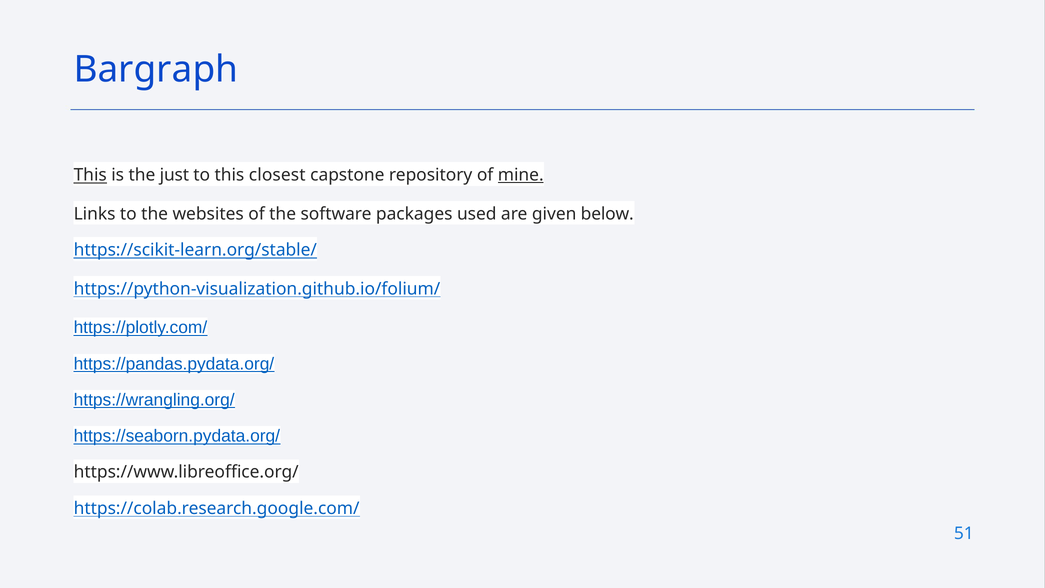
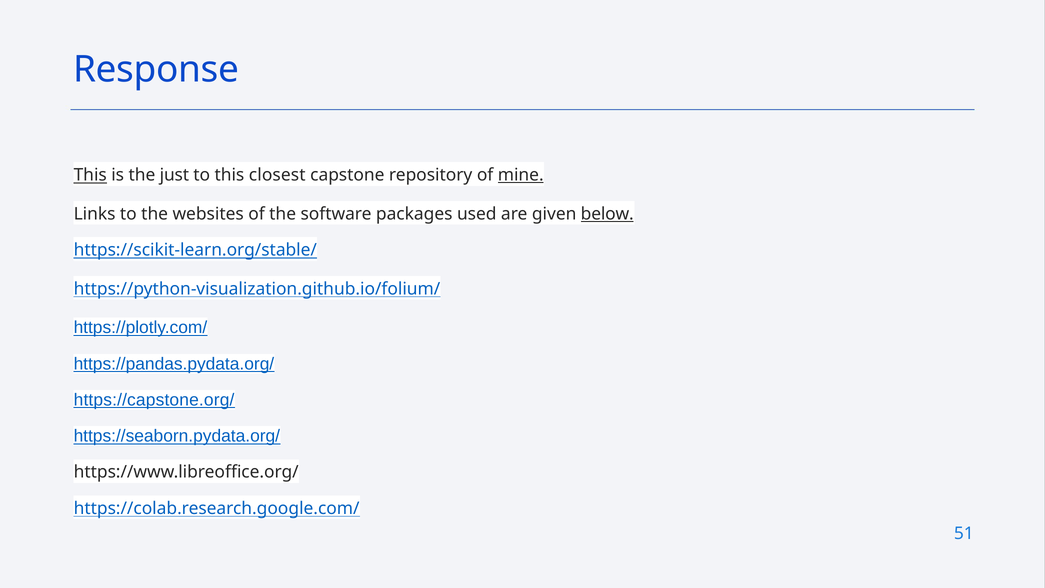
Bargraph: Bargraph -> Response (156, 70)
below underline: none -> present (607, 214)
https://wrangling.org/: https://wrangling.org/ -> https://capstone.org/ (154, 400)
